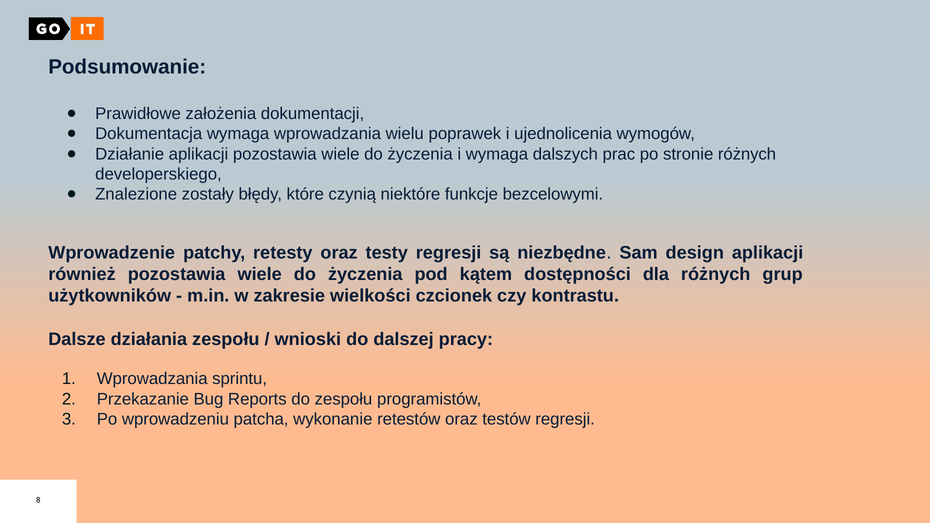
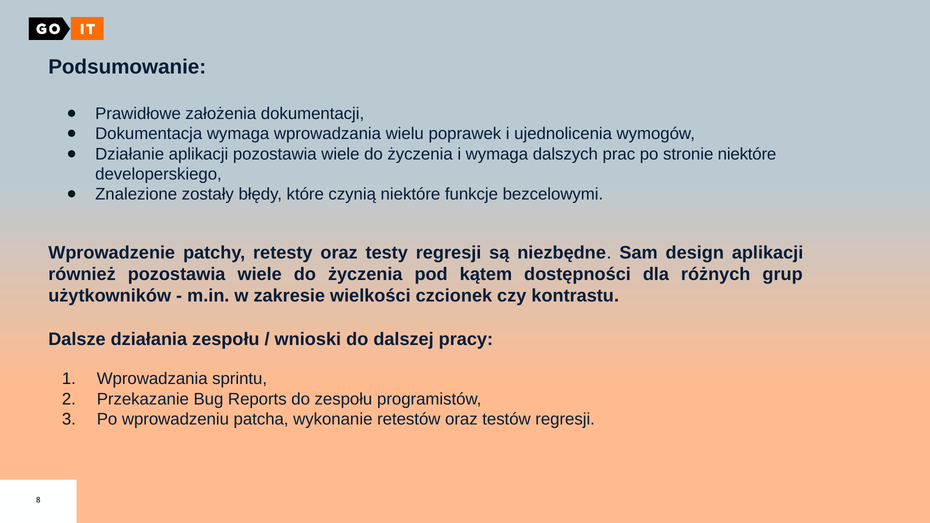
stronie różnych: różnych -> niektóre (747, 154)
